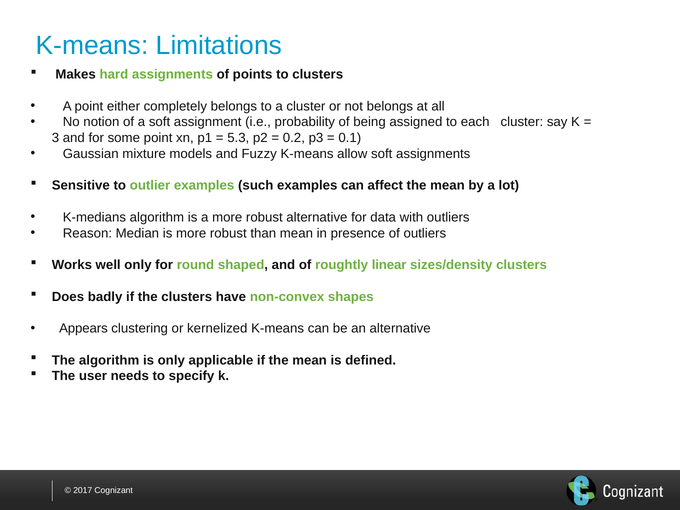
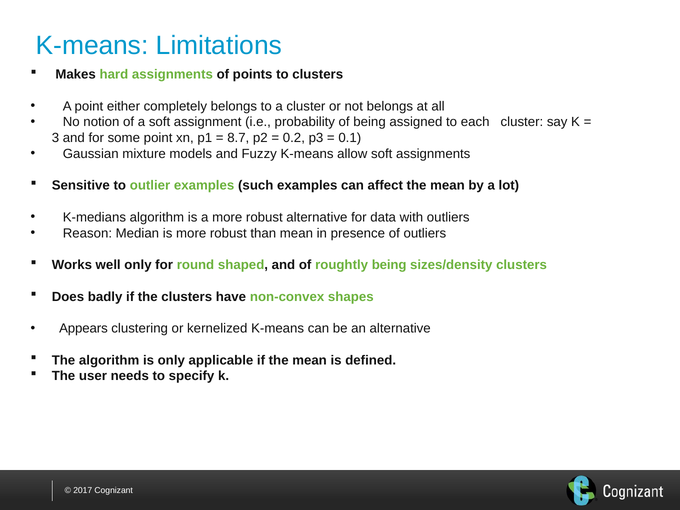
5.3: 5.3 -> 8.7 (238, 138)
roughtly linear: linear -> being (389, 265)
